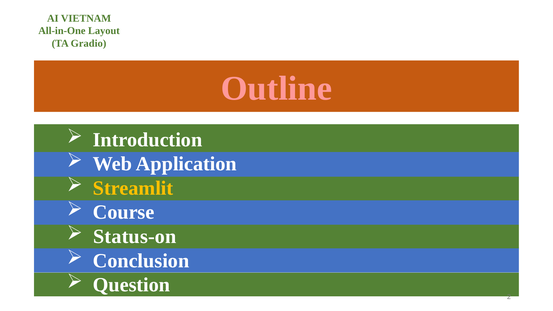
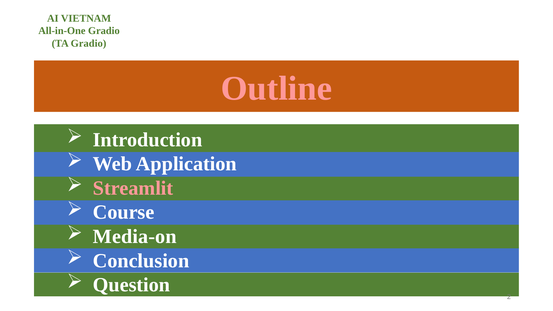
All-in-One Layout: Layout -> Gradio (104, 31)
Streamlit colour: yellow -> pink (133, 188)
Status-on: Status-on -> Media-on (135, 237)
